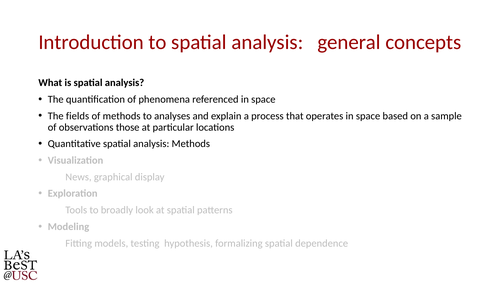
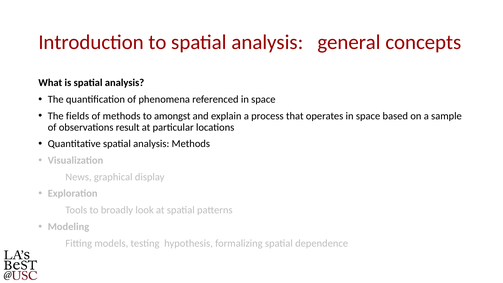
analyses: analyses -> amongst (172, 116)
those: those -> result (128, 127)
